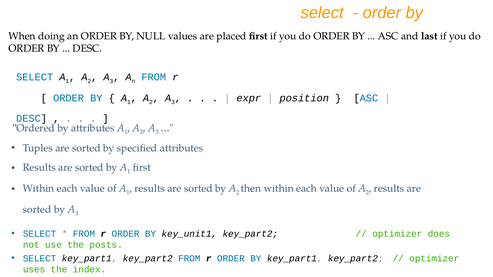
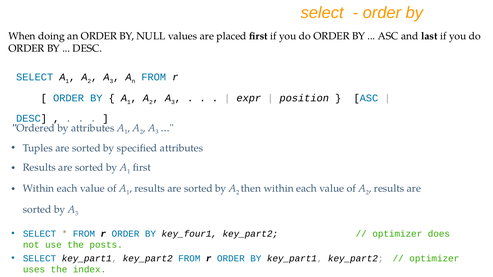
key_unit1: key_unit1 -> key_four1 (189, 234)
